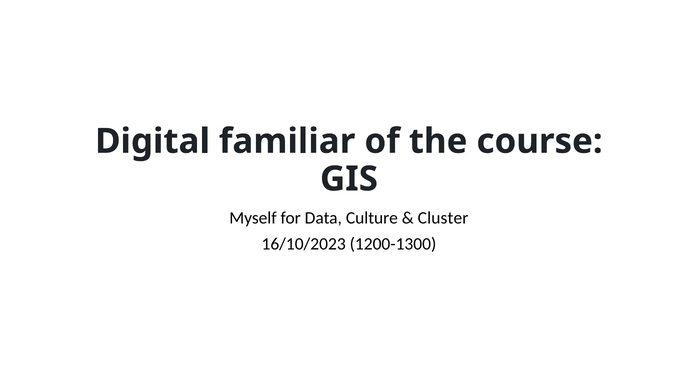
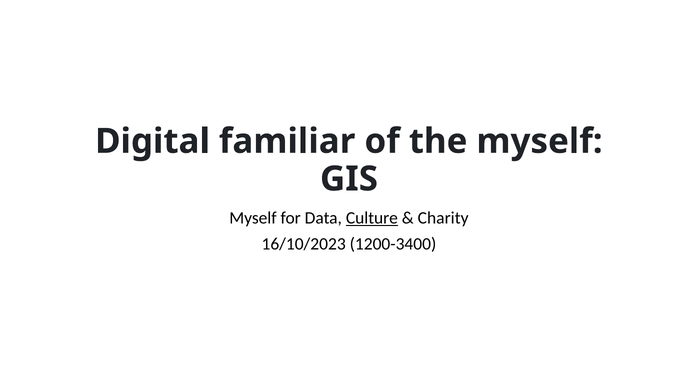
the course: course -> myself (540, 142)
Culture underline: none -> present (372, 218)
Cluster: Cluster -> Charity (443, 218)
1200-1300: 1200-1300 -> 1200-3400 (393, 244)
